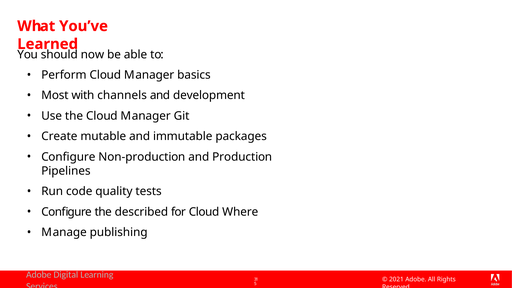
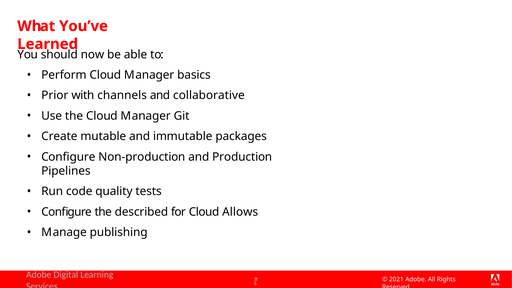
Most: Most -> Prior (55, 95)
development: development -> collaborative (209, 95)
Where: Where -> Allows (240, 212)
